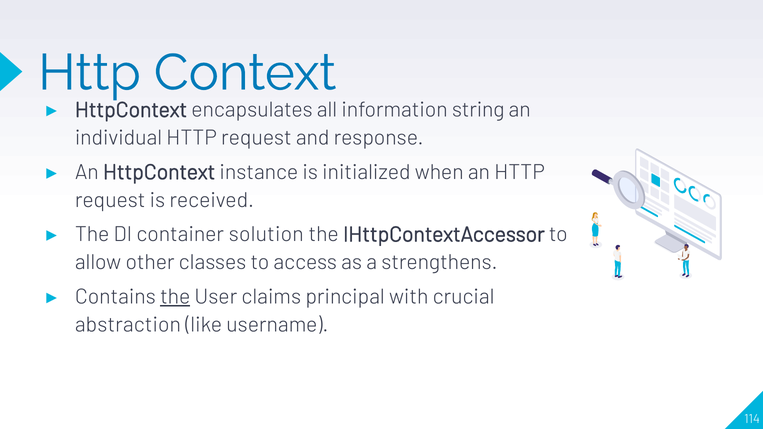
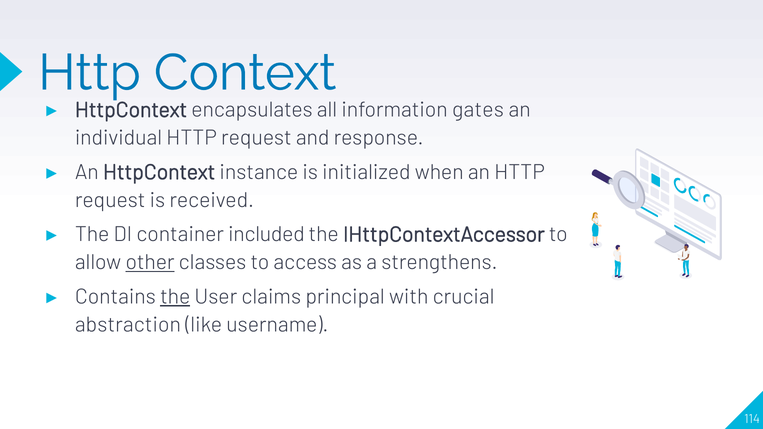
string: string -> gates (478, 110)
solution: solution -> included (266, 235)
other underline: none -> present (150, 263)
